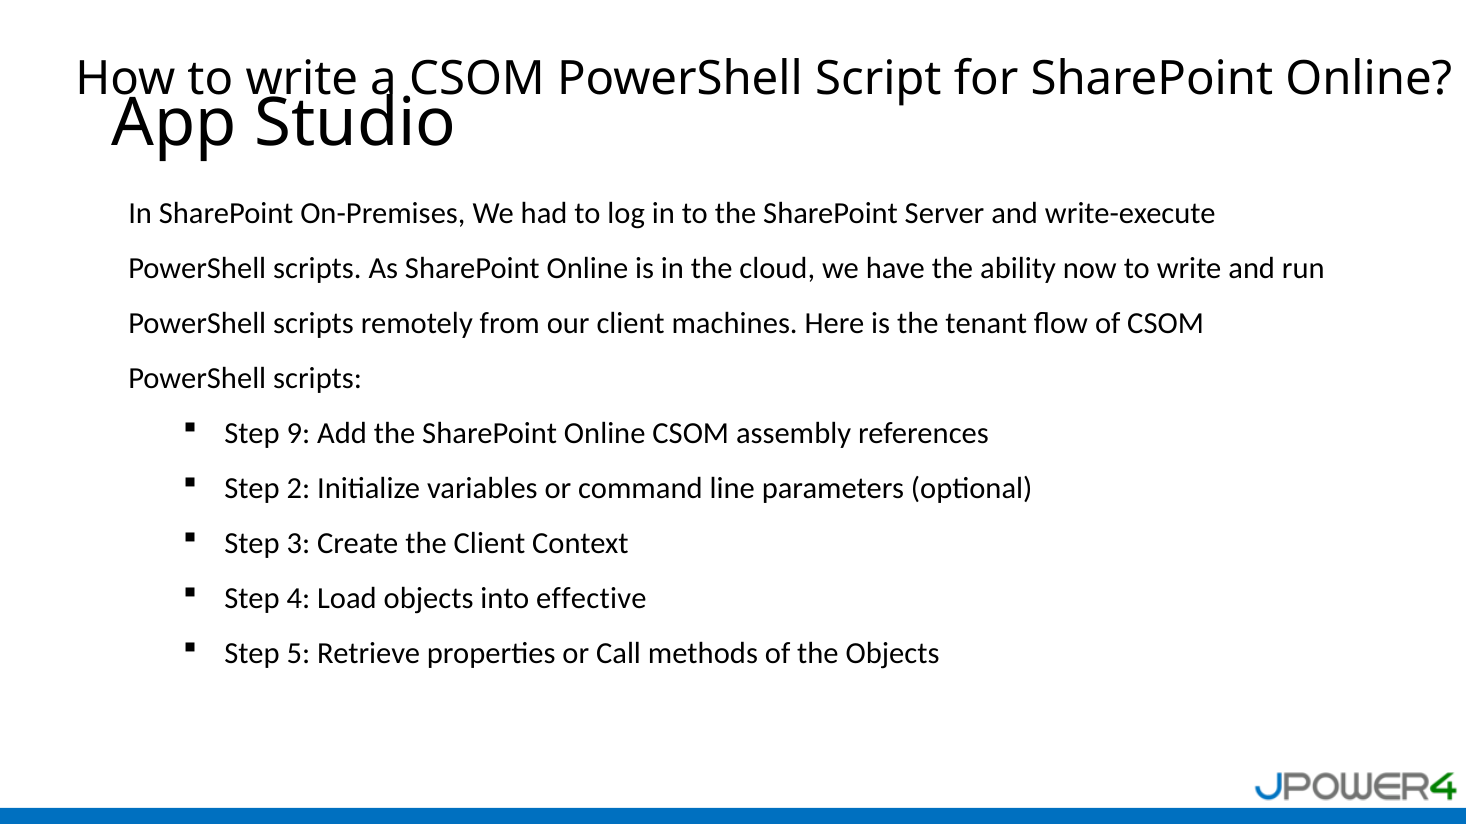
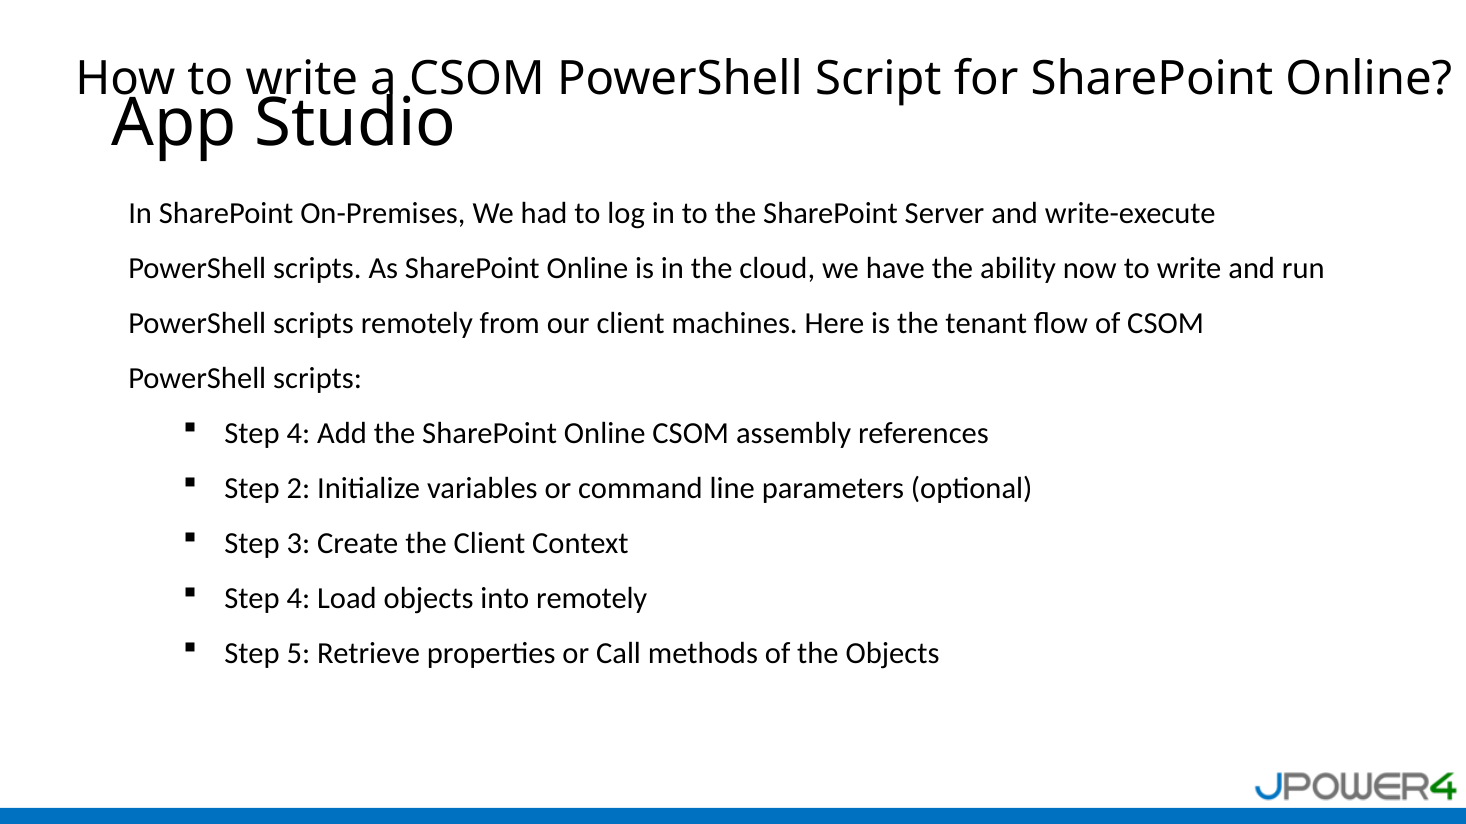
9: 9 -> 4 (298, 434)
into effective: effective -> remotely (592, 599)
